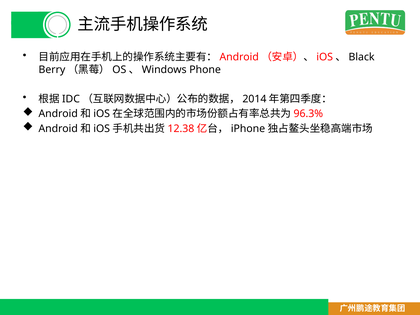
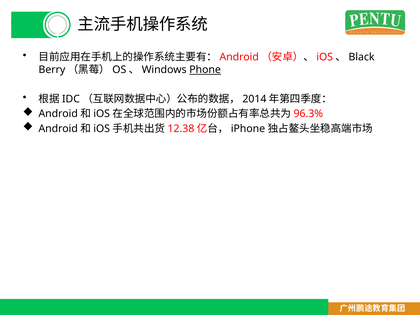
Phone underline: none -> present (205, 70)
